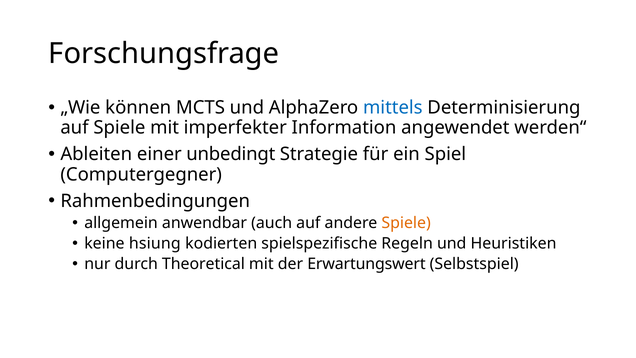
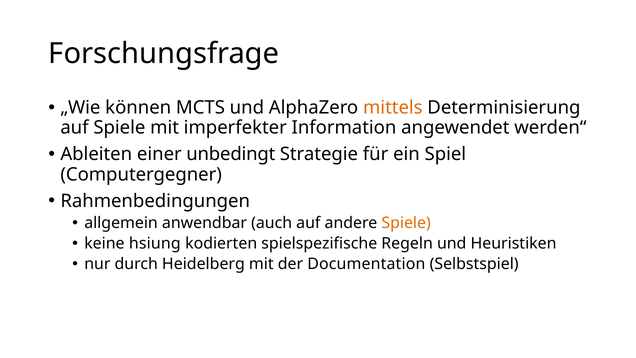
mittels colour: blue -> orange (393, 108)
Theoretical: Theoretical -> Heidelberg (203, 264)
Erwartungswert: Erwartungswert -> Documentation (366, 264)
